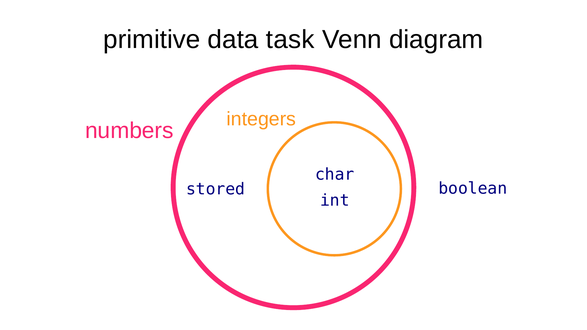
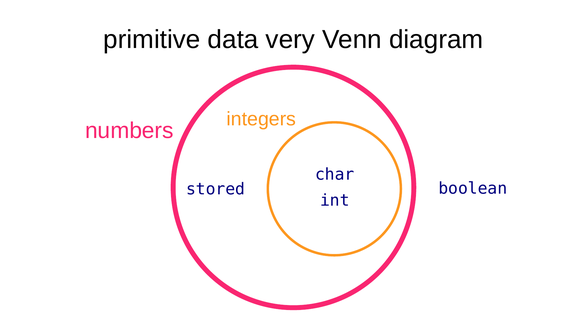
task: task -> very (290, 40)
